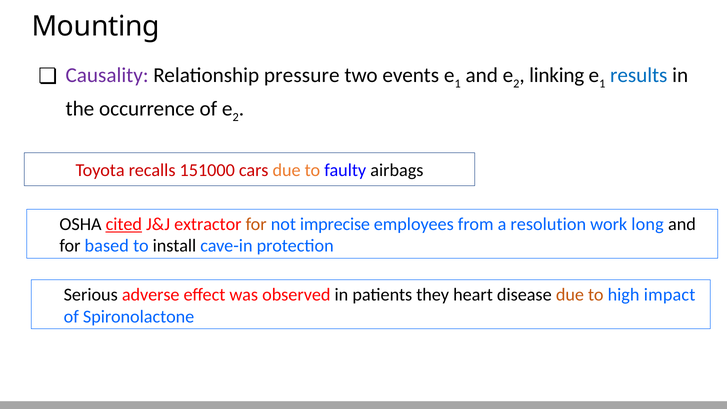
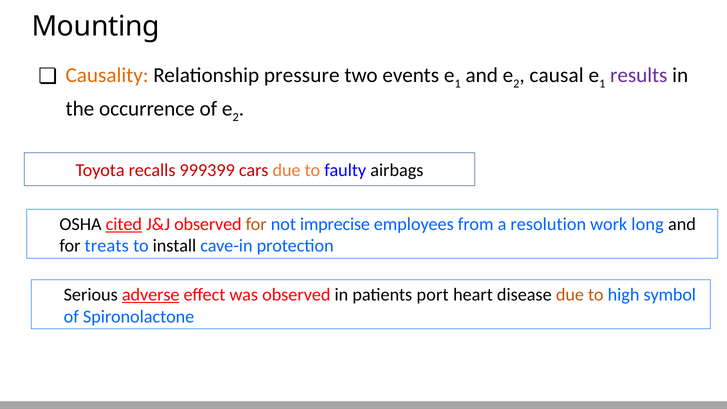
Causality colour: purple -> orange (107, 75)
linking: linking -> causal (557, 75)
results colour: blue -> purple (639, 75)
151000: 151000 -> 999399 (207, 170)
J&J extractor: extractor -> observed (208, 224)
based: based -> treats (107, 246)
adverse underline: none -> present (151, 295)
they: they -> port (433, 295)
impact: impact -> symbol (670, 295)
